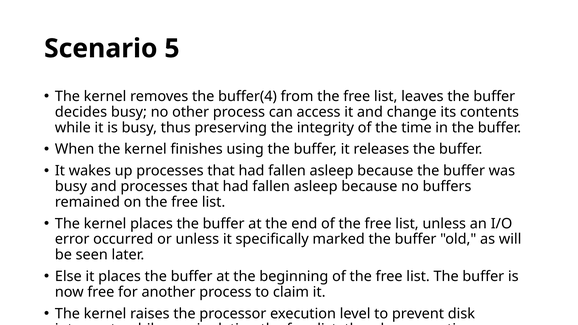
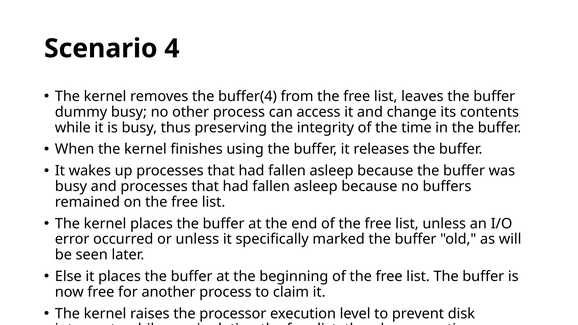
5: 5 -> 4 (172, 49)
decides: decides -> dummy (81, 112)
